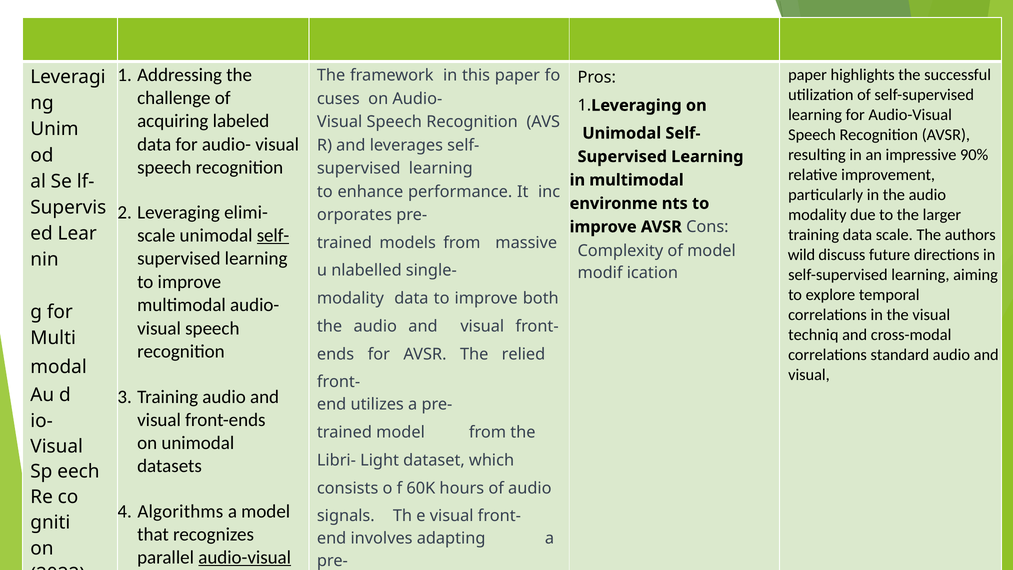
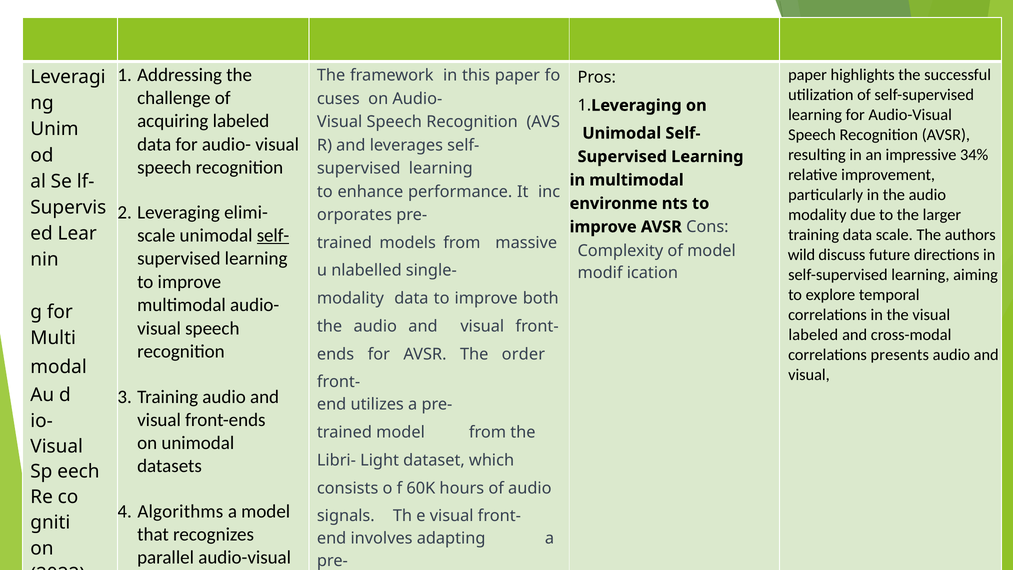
90%: 90% -> 34% (974, 155)
techniq: techniq -> labeled (813, 335)
standard: standard -> presents (900, 355)
relied: relied -> order (523, 354)
audio-visual underline: present -> none (245, 557)
